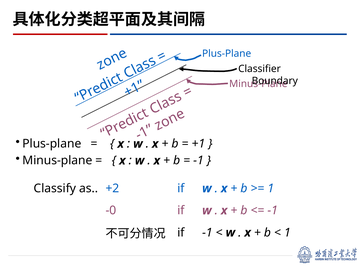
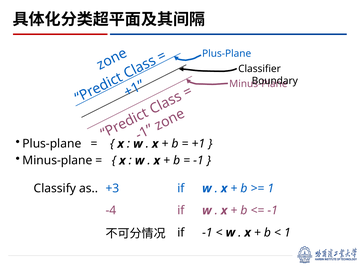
+2: +2 -> +3 (112, 188)
-0: -0 -> -4 (111, 210)
